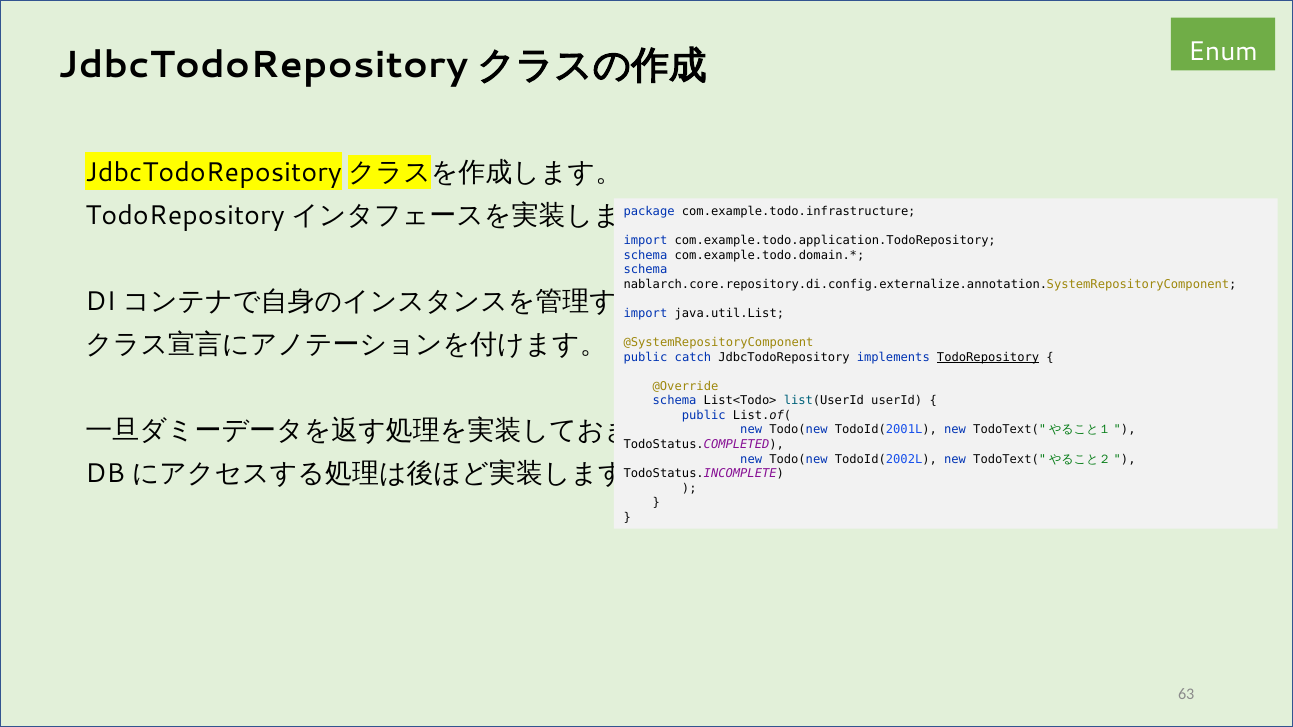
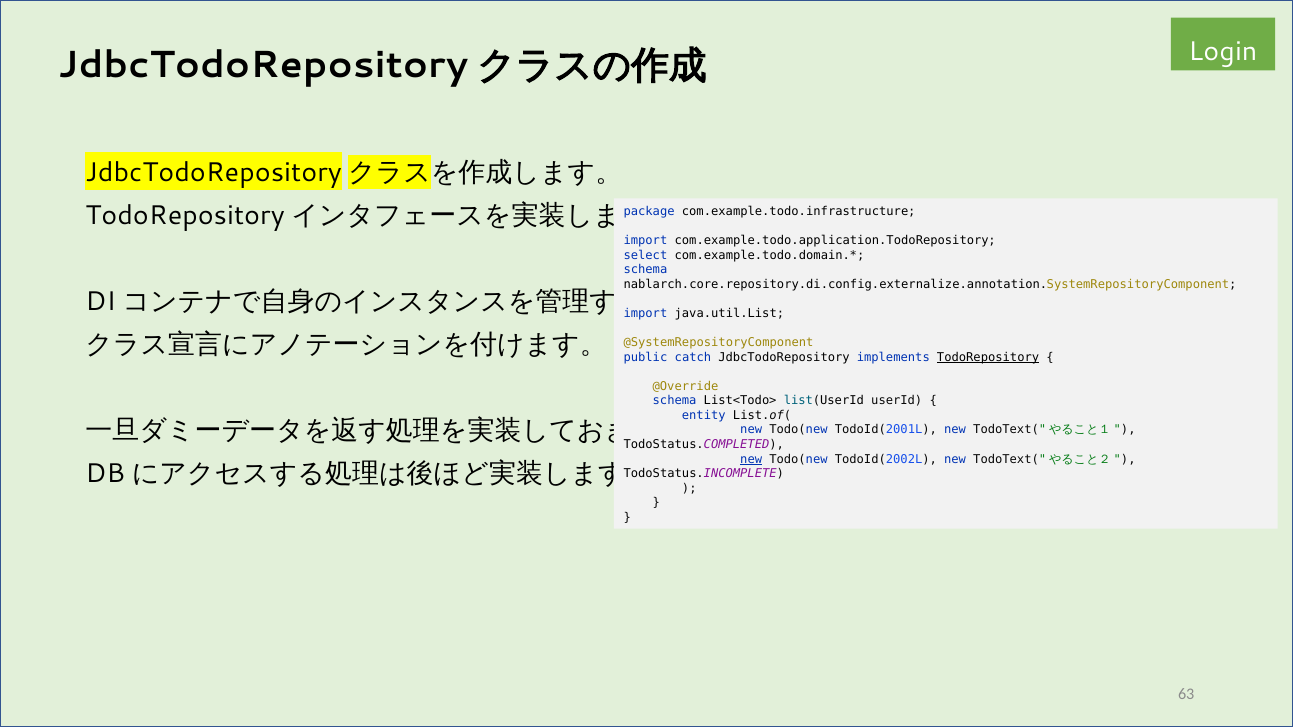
Enum: Enum -> Login (1223, 51)
schema: schema -> select (645, 255)
public: public -> entity (704, 416)
new underline: none -> present (751, 459)
